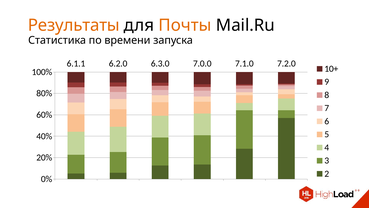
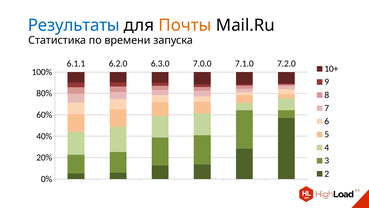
Результаты colour: orange -> blue (74, 25)
